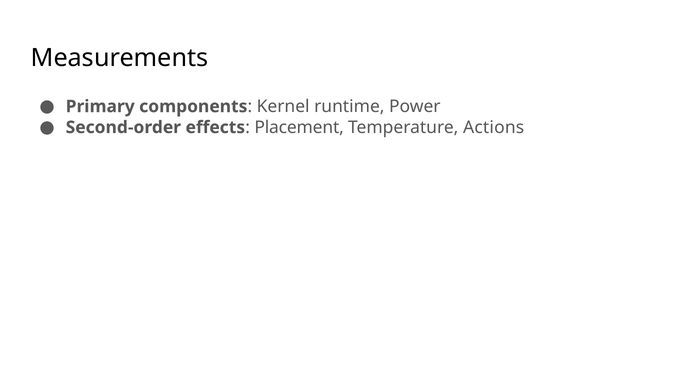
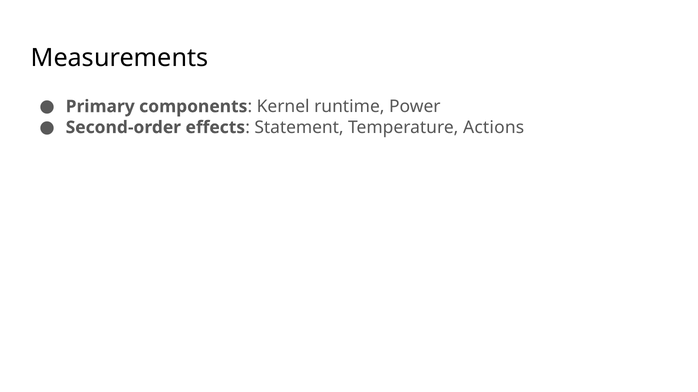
Placement: Placement -> Statement (299, 128)
